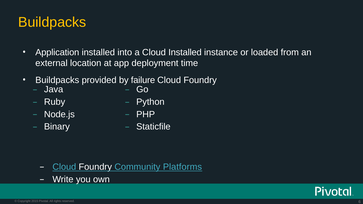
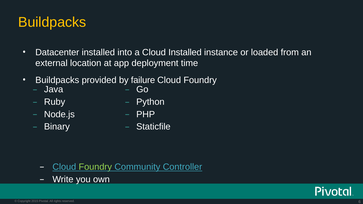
Application: Application -> Datacenter (57, 52)
Foundry colour: white -> light green (95, 167)
Platforms: Platforms -> Controller (182, 167)
